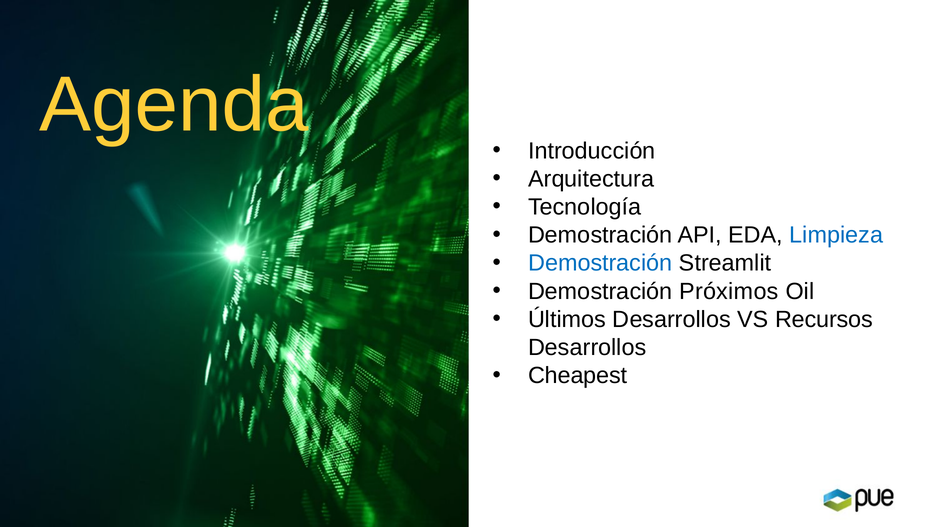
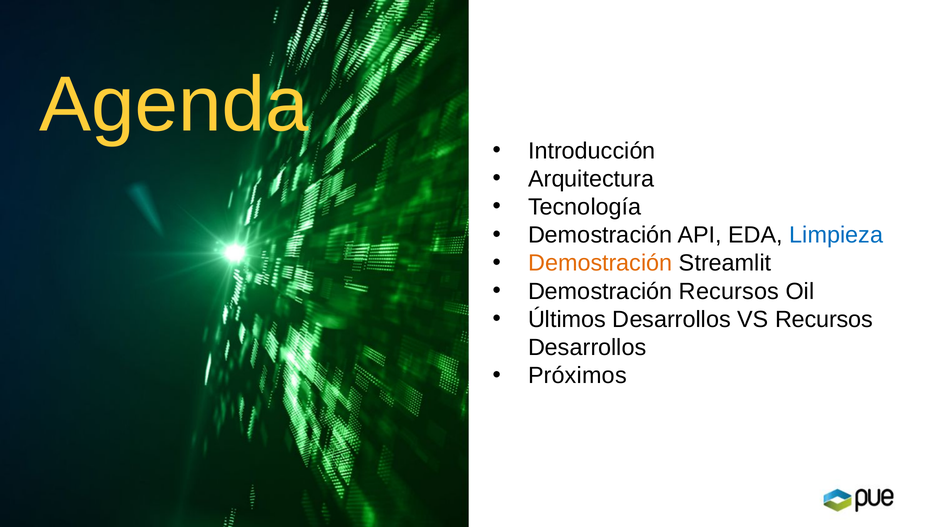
Demostración colour: blue -> orange (600, 263)
Demostración Próximos: Próximos -> Recursos (729, 291)
Cheapest: Cheapest -> Próximos (577, 376)
